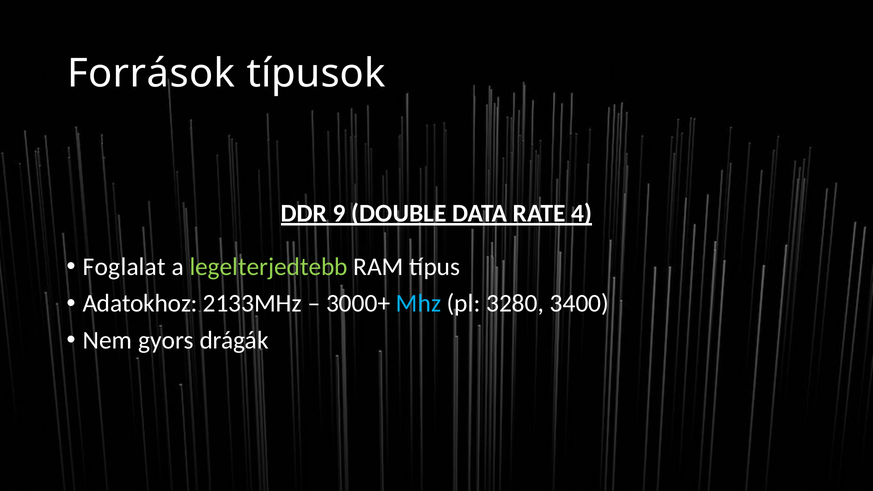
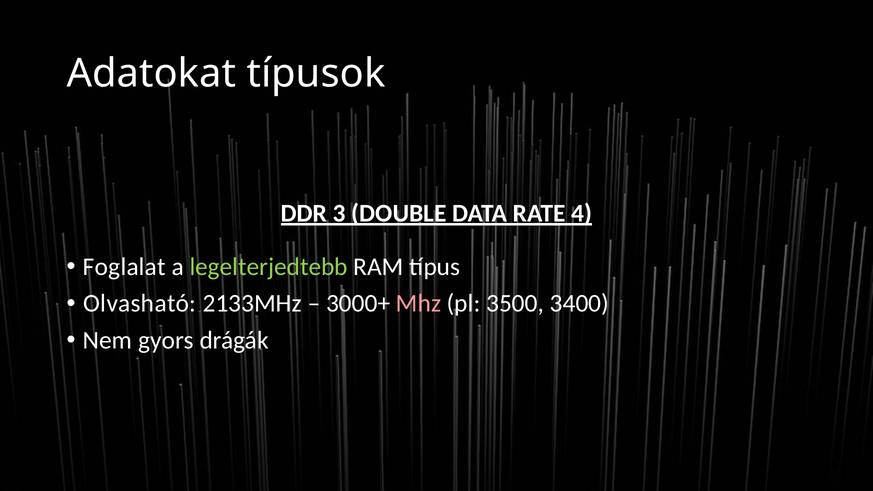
Források: Források -> Adatokat (151, 73)
9: 9 -> 3 (339, 213)
Adatokhoz: Adatokhoz -> Olvasható (140, 304)
Mhz colour: light blue -> pink (419, 304)
3280: 3280 -> 3500 (515, 304)
